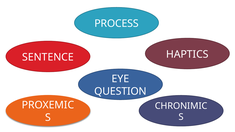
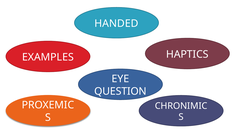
PROCESS: PROCESS -> HANDED (116, 23)
SENTENCE: SENTENCE -> EXAMPLES (48, 57)
